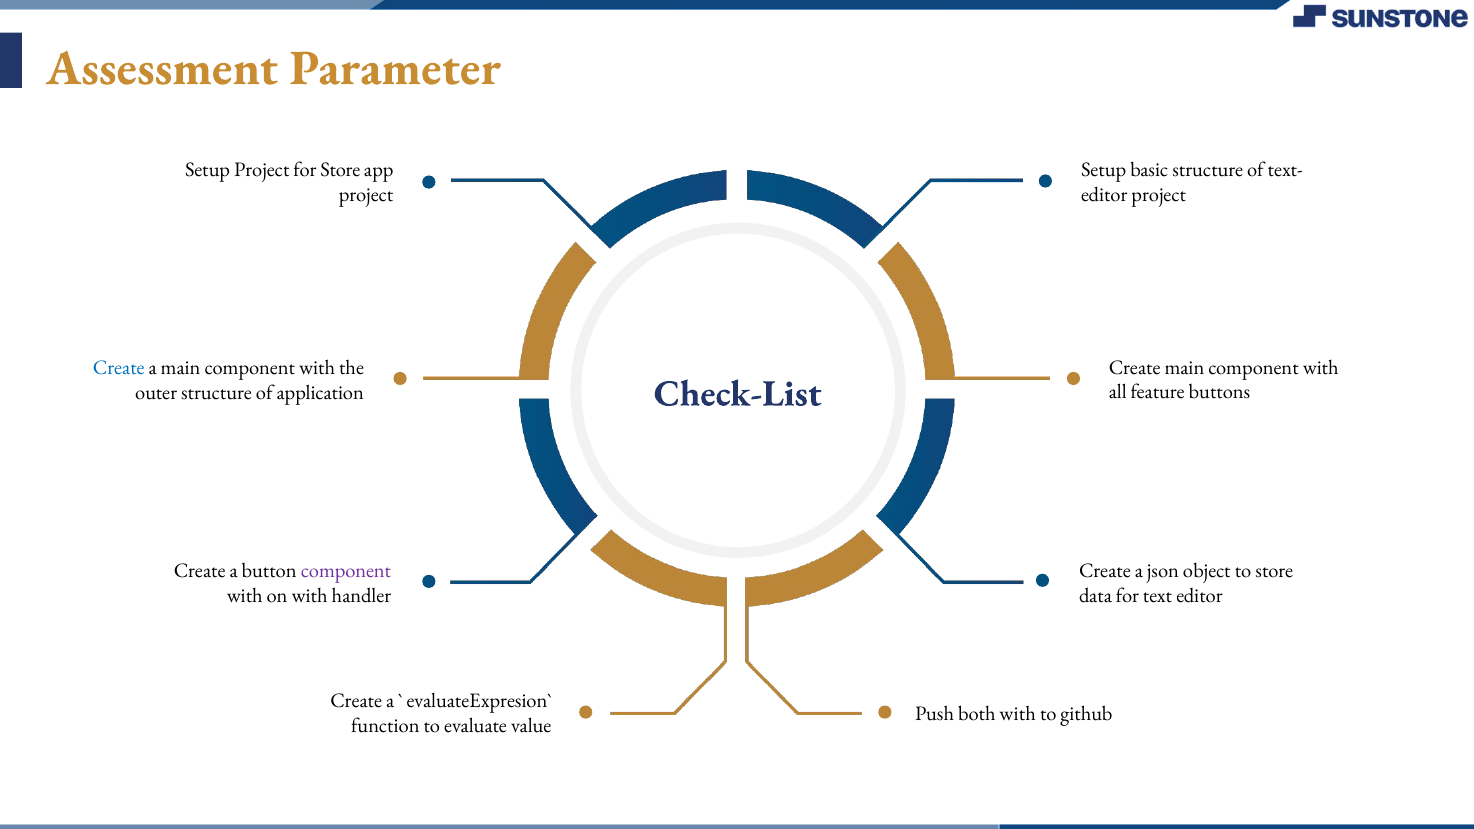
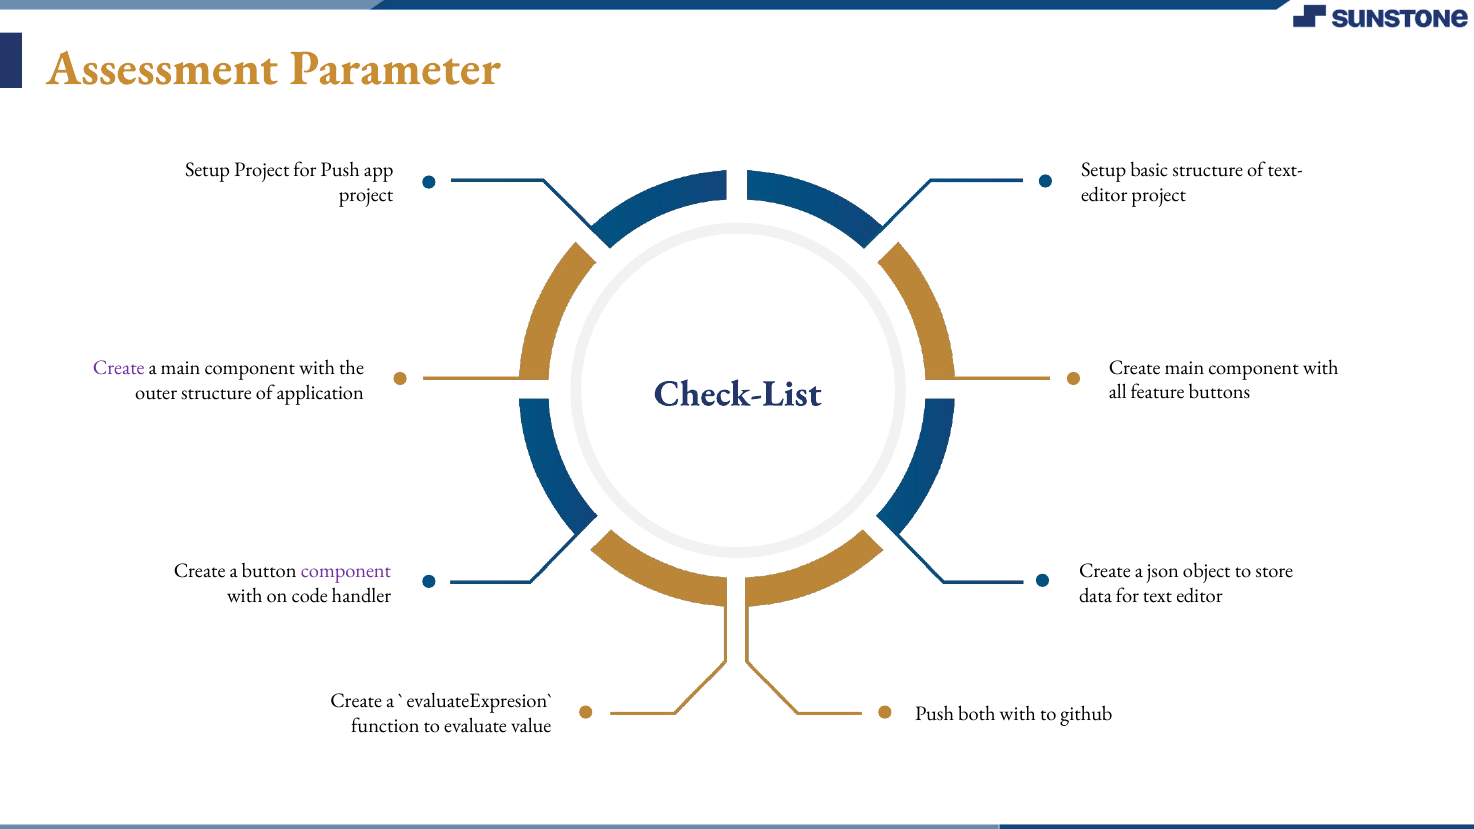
for Store: Store -> Push (340, 170)
Create colour: blue -> purple (119, 368)
on with: with -> code (310, 595)
